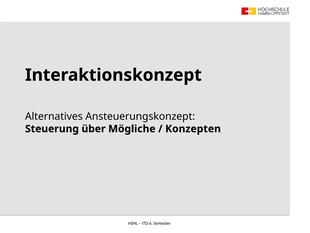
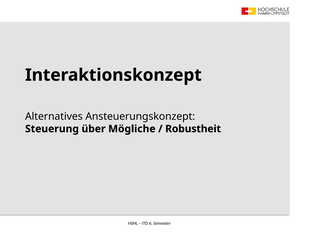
Konzepten: Konzepten -> Robustheit (193, 129)
